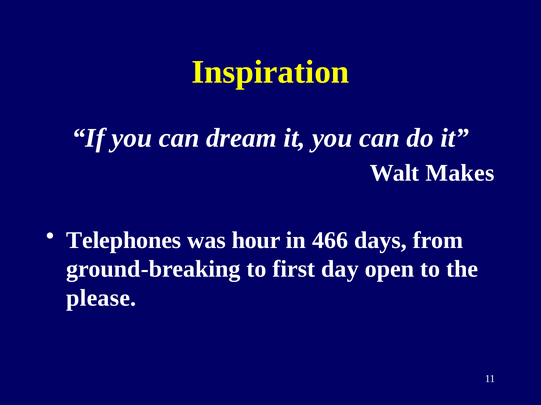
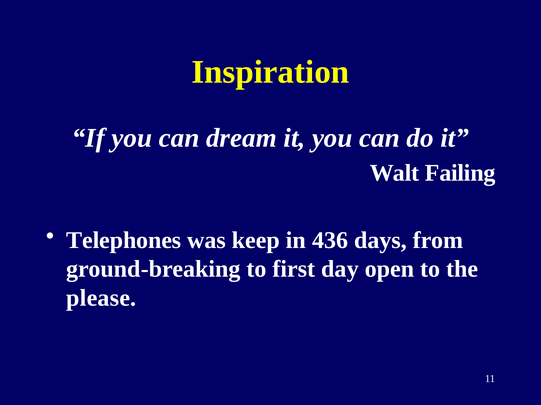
Makes: Makes -> Failing (460, 173)
hour: hour -> keep (256, 241)
466: 466 -> 436 (330, 241)
